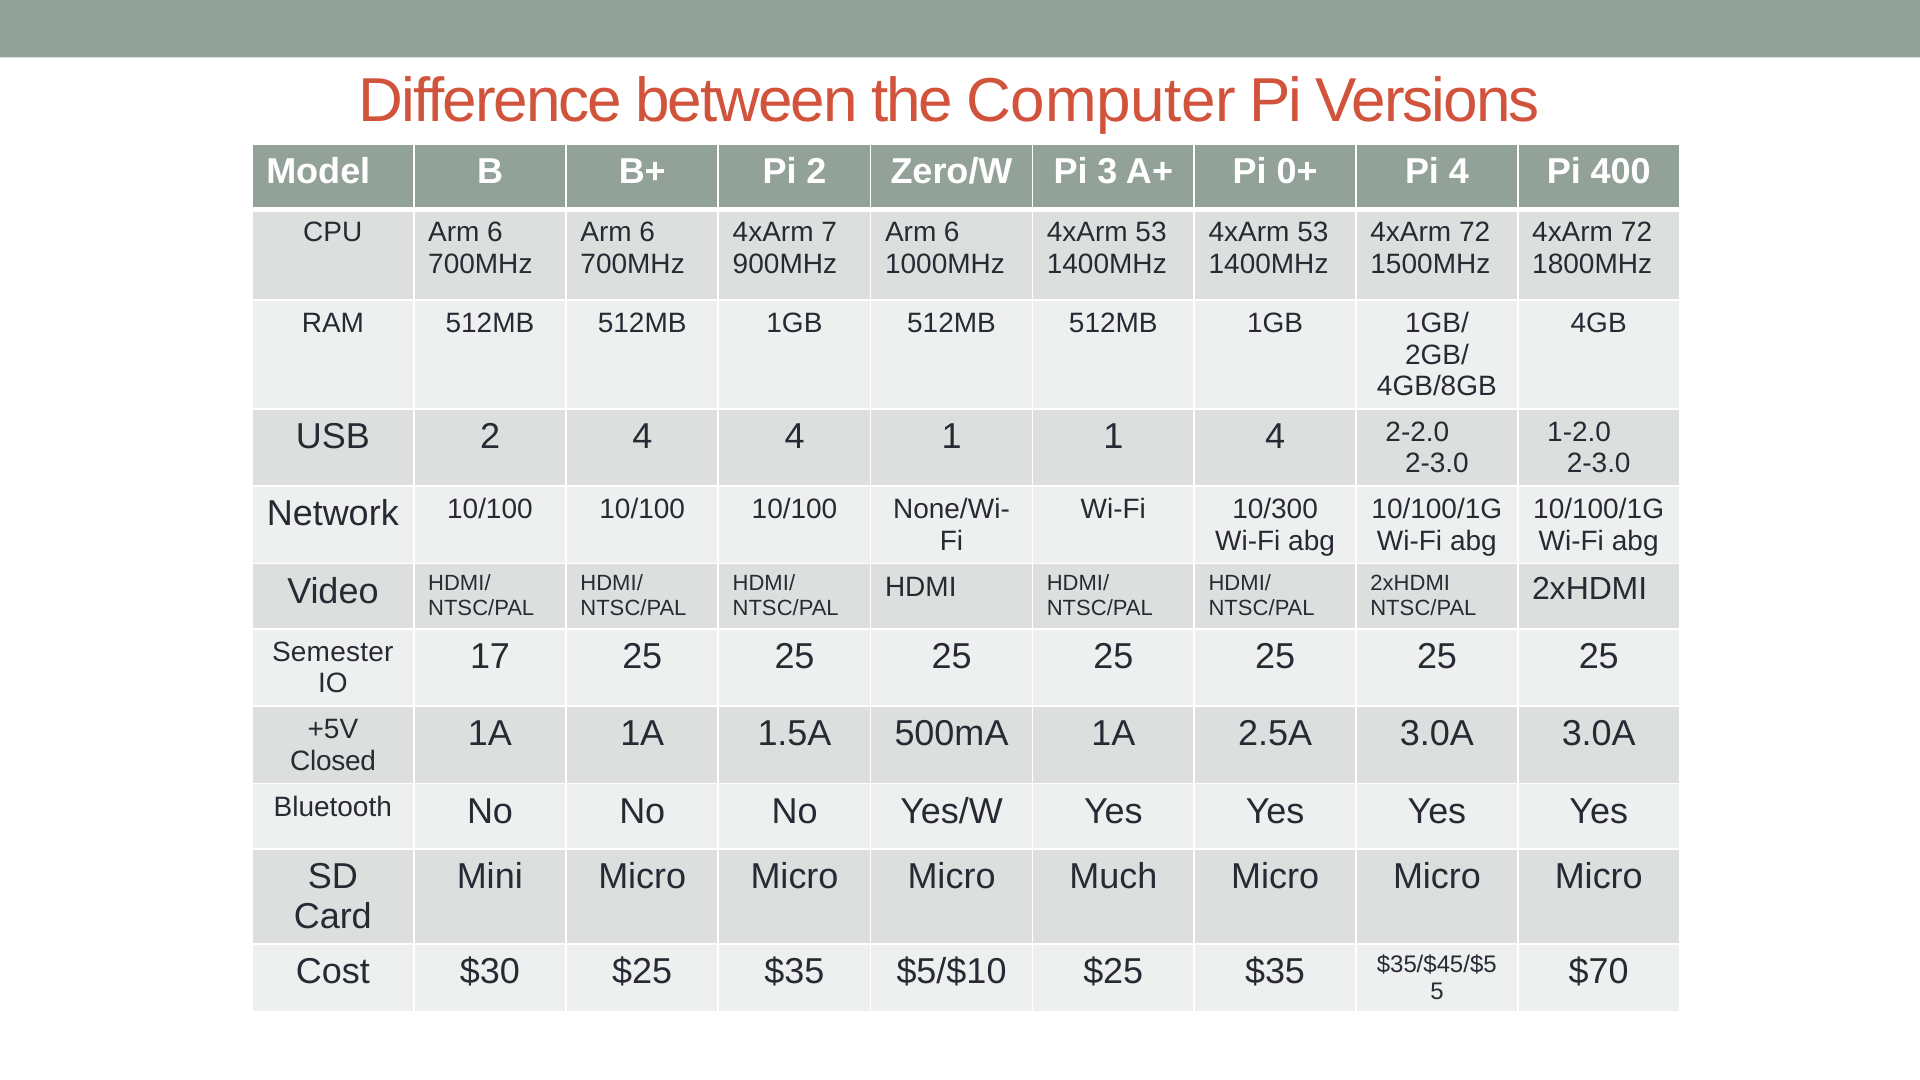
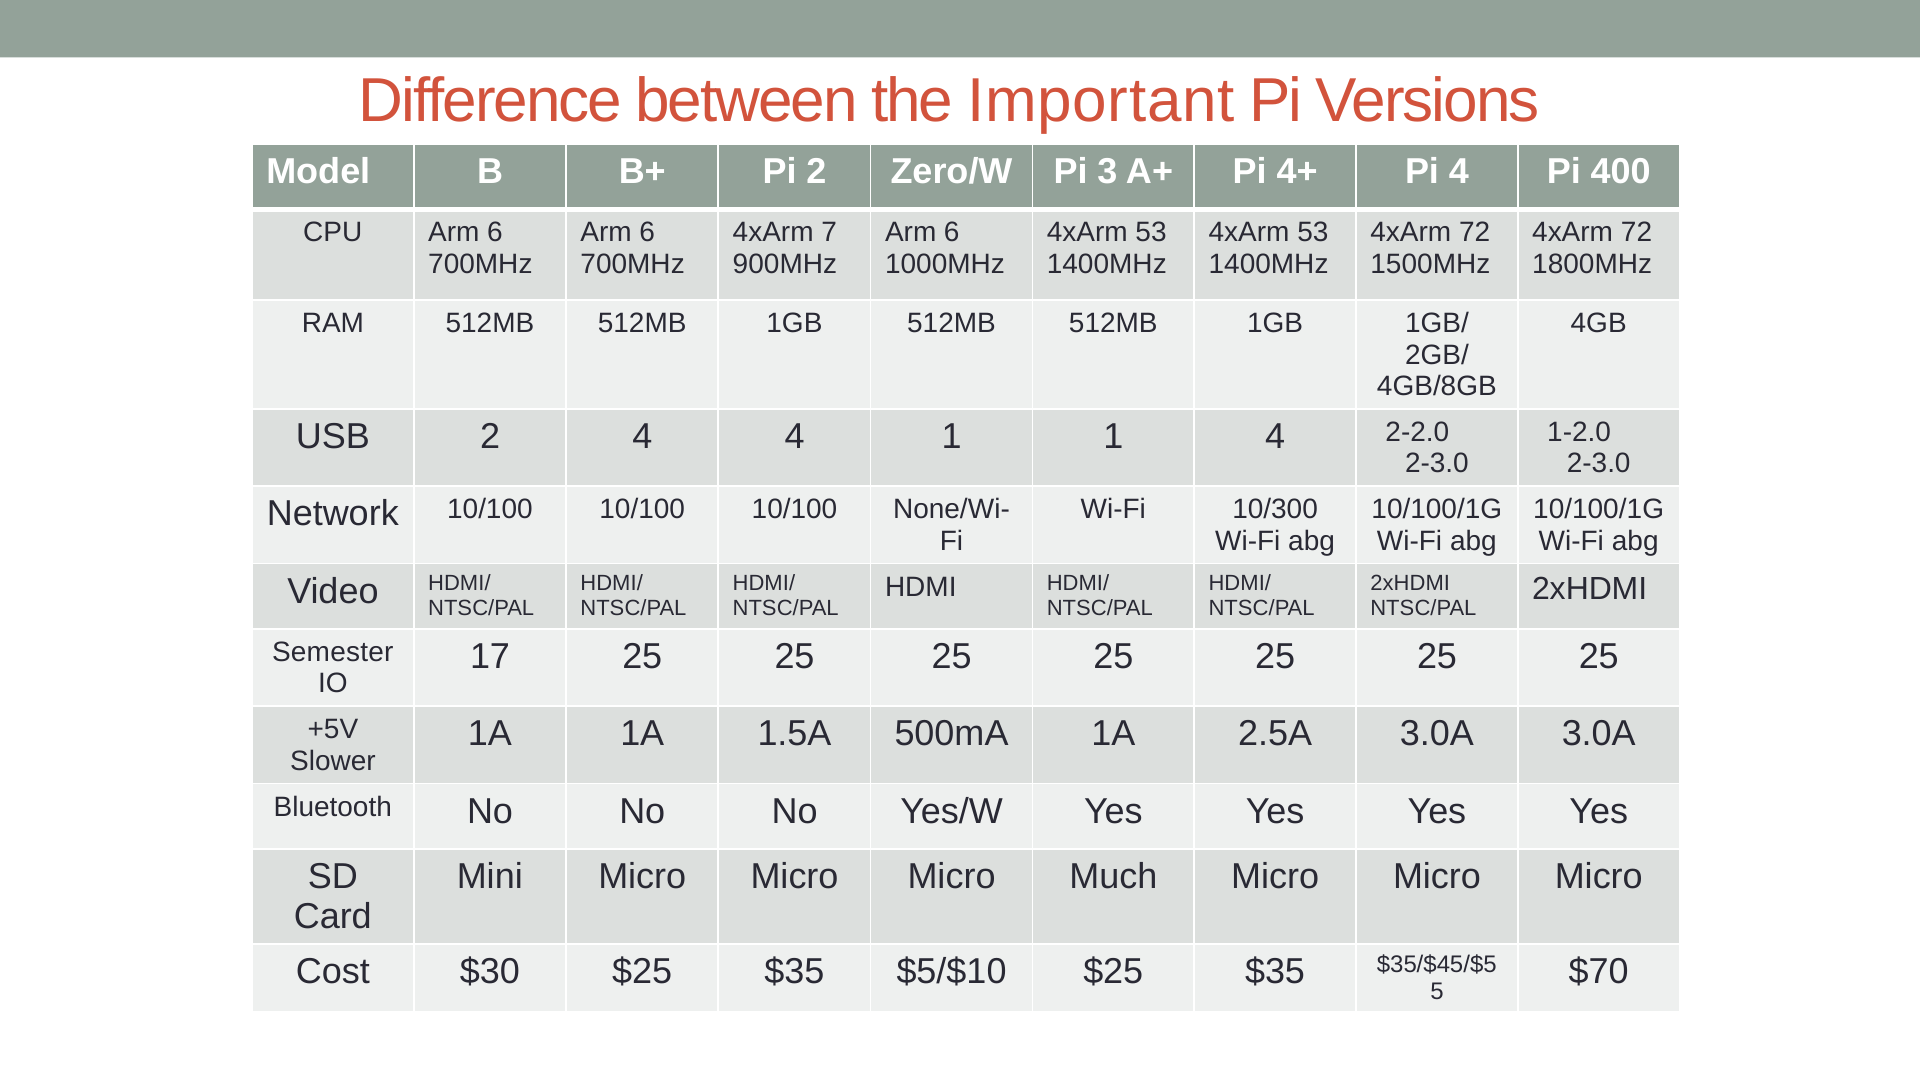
Computer: Computer -> Important (1101, 101)
0+: 0+ -> 4+ (1297, 172)
Closed: Closed -> Slower (333, 761)
